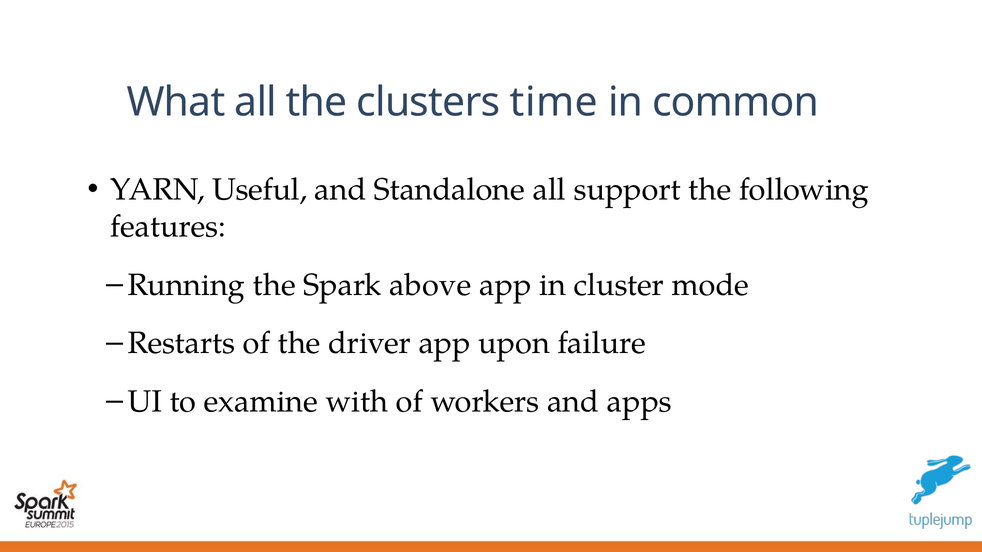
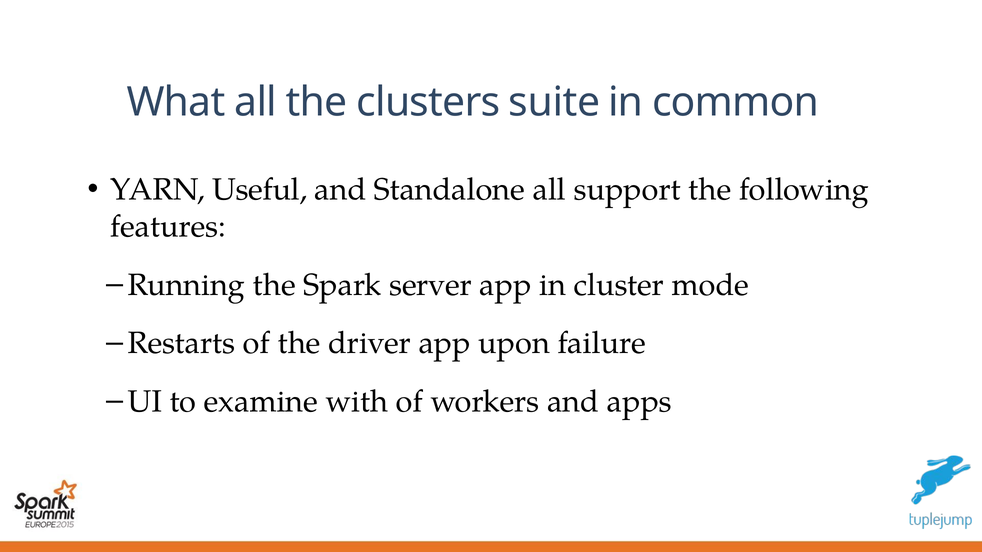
time: time -> suite (554, 102)
above: above -> server (431, 285)
